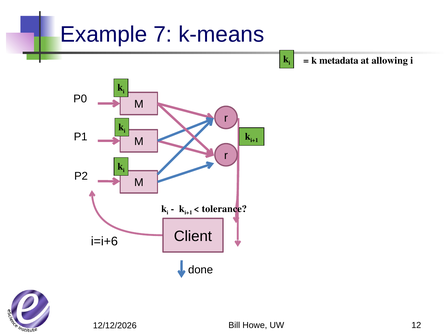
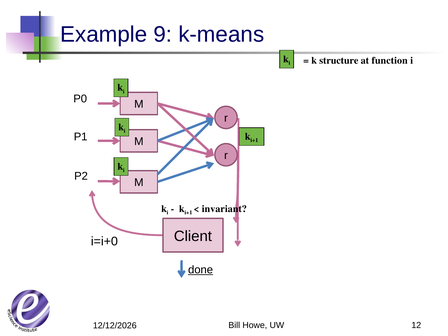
7: 7 -> 9 (163, 34)
metadata: metadata -> structure (339, 60)
allowing: allowing -> function (390, 60)
tolerance: tolerance -> invariant (224, 209)
i=i+6: i=i+6 -> i=i+0 (104, 241)
done underline: none -> present (201, 270)
